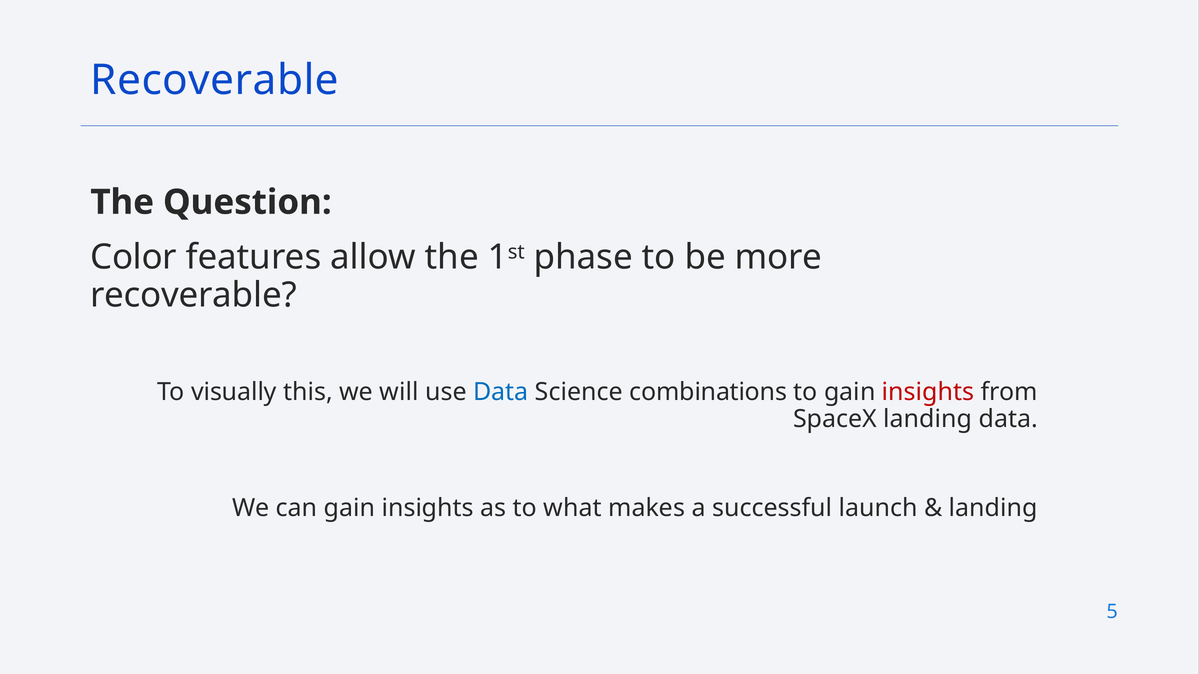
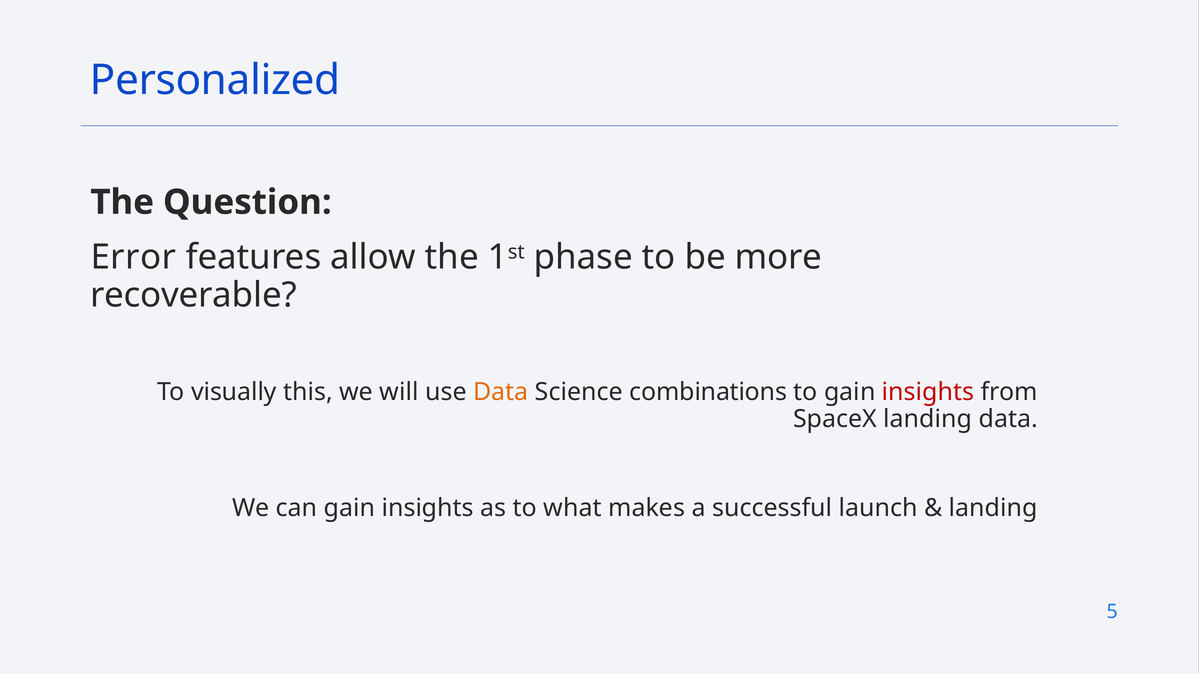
Recoverable: Recoverable -> Personalized (215, 80)
Color: Color -> Error (133, 258)
Data colour: blue -> orange (501, 392)
